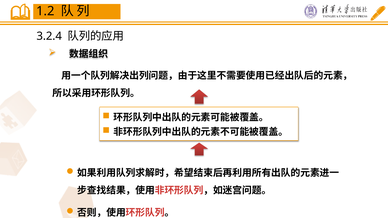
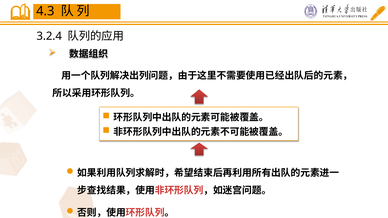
1.2: 1.2 -> 4.3 (45, 11)
